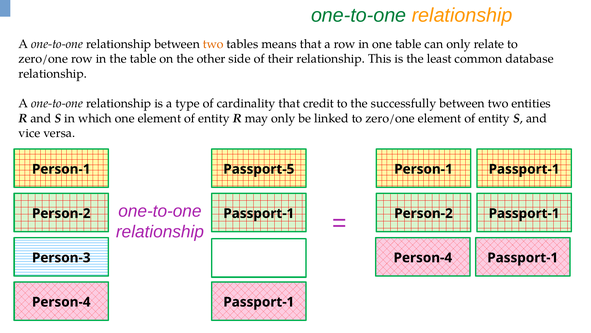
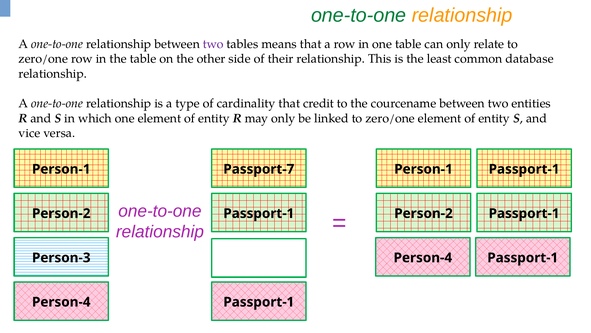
two colour: orange -> purple (213, 44)
successfully: successfully -> courcename (404, 103)
Passport-5: Passport-5 -> Passport-7 (259, 169)
